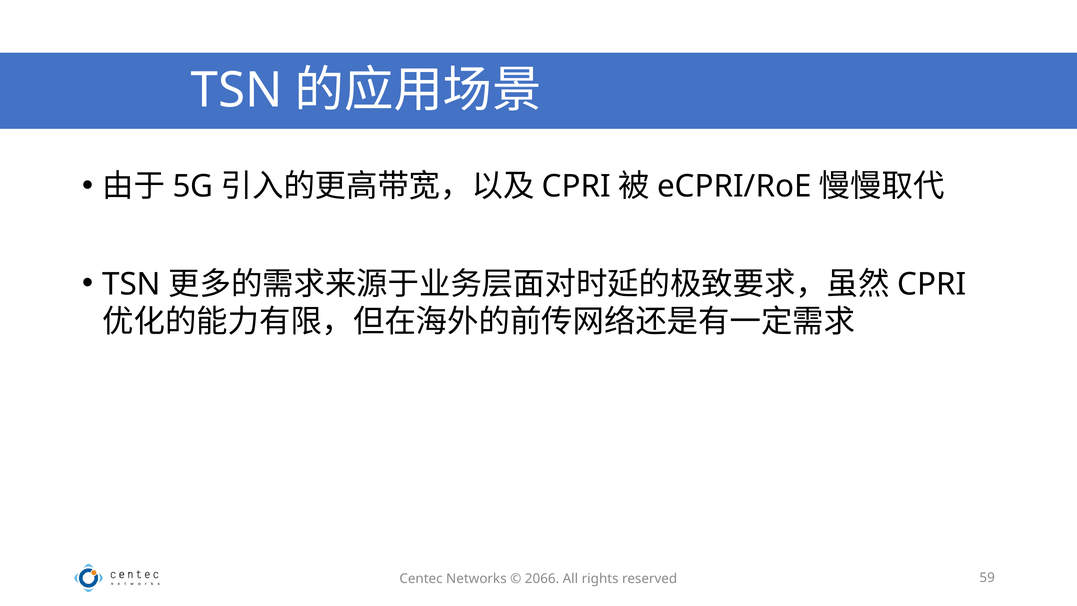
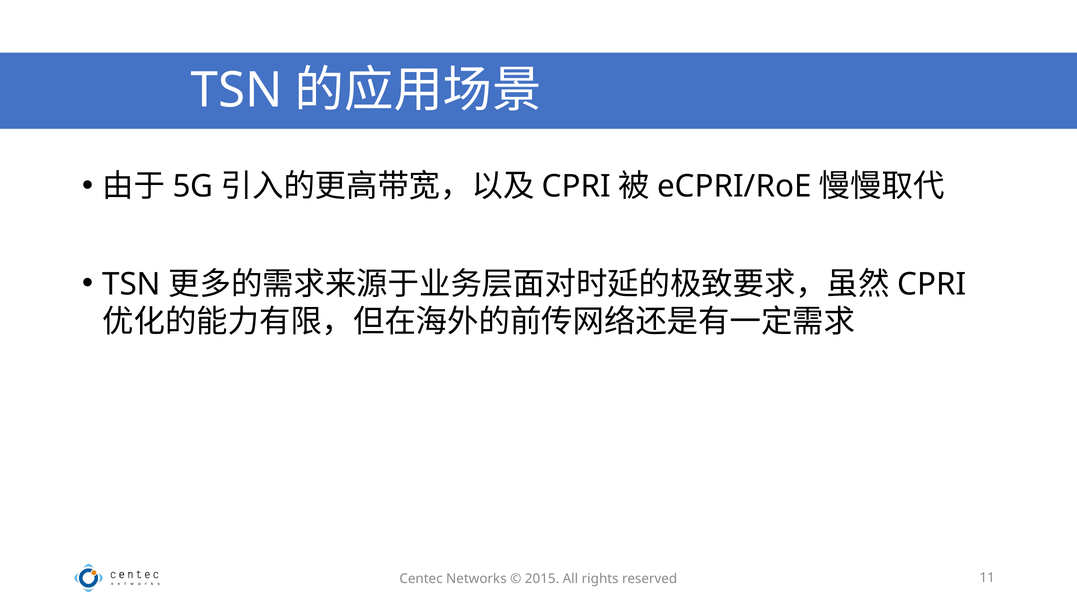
2066: 2066 -> 2015 (542, 579)
59: 59 -> 11 (987, 577)
